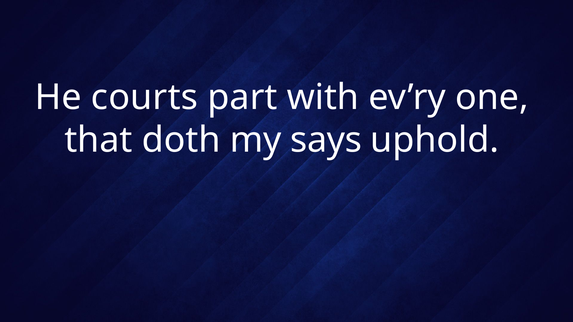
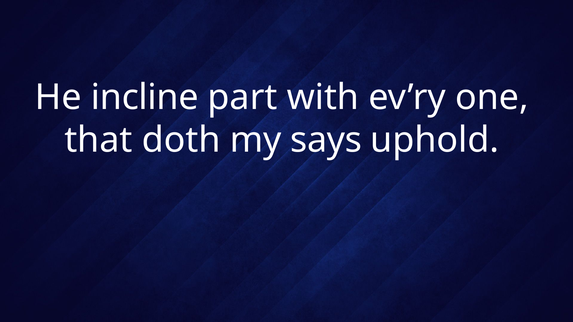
courts: courts -> incline (145, 97)
